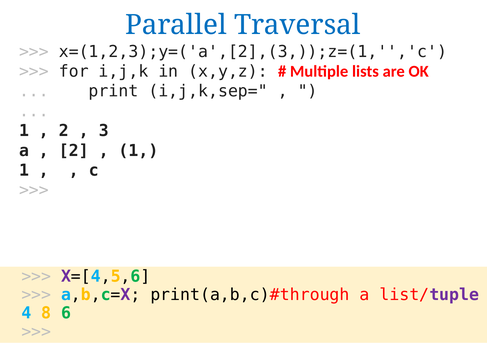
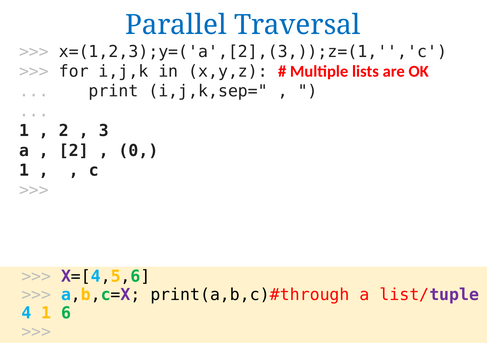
1: 1 -> 0 (138, 151)
4 8: 8 -> 1 (46, 313)
